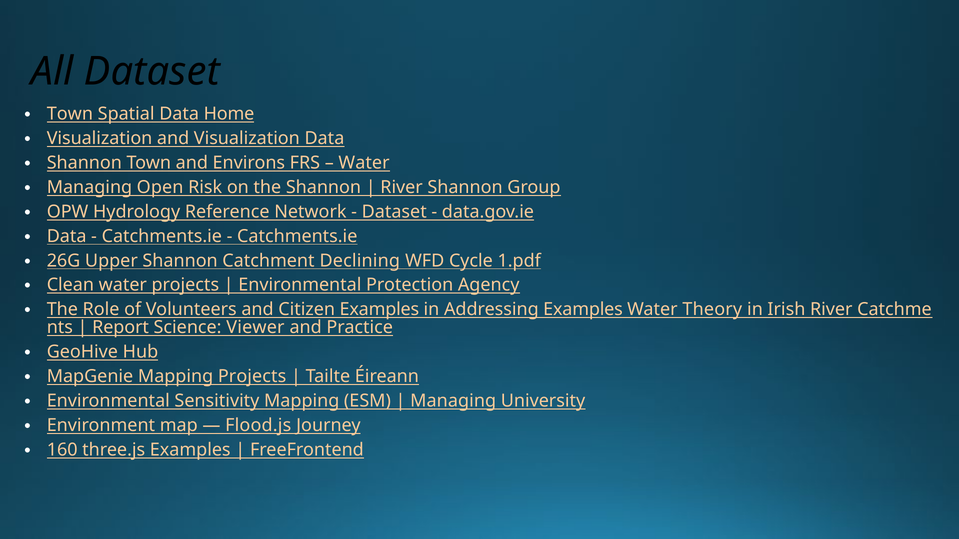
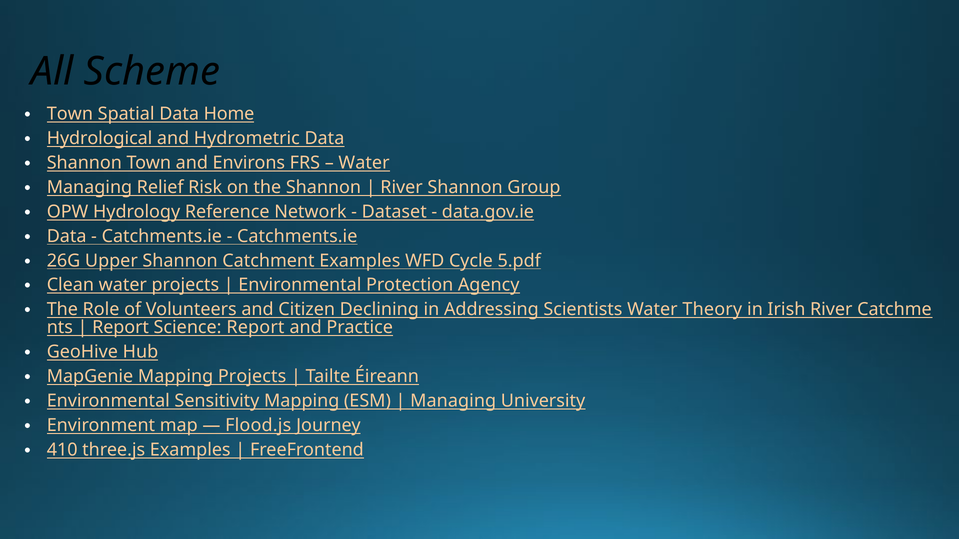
All Dataset: Dataset -> Scheme (152, 72)
Visualization: Visualization -> Hydrological (100, 138)
and Visualization: Visualization -> Hydrometric (247, 138)
Open: Open -> Relief (160, 187)
Catchment Declining: Declining -> Examples (360, 261)
1.pdf: 1.pdf -> 5.pdf (519, 261)
Citizen Examples: Examples -> Declining (379, 310)
Addressing Examples: Examples -> Scientists (583, 310)
Science Viewer: Viewer -> Report (255, 328)
160: 160 -> 410 (62, 450)
